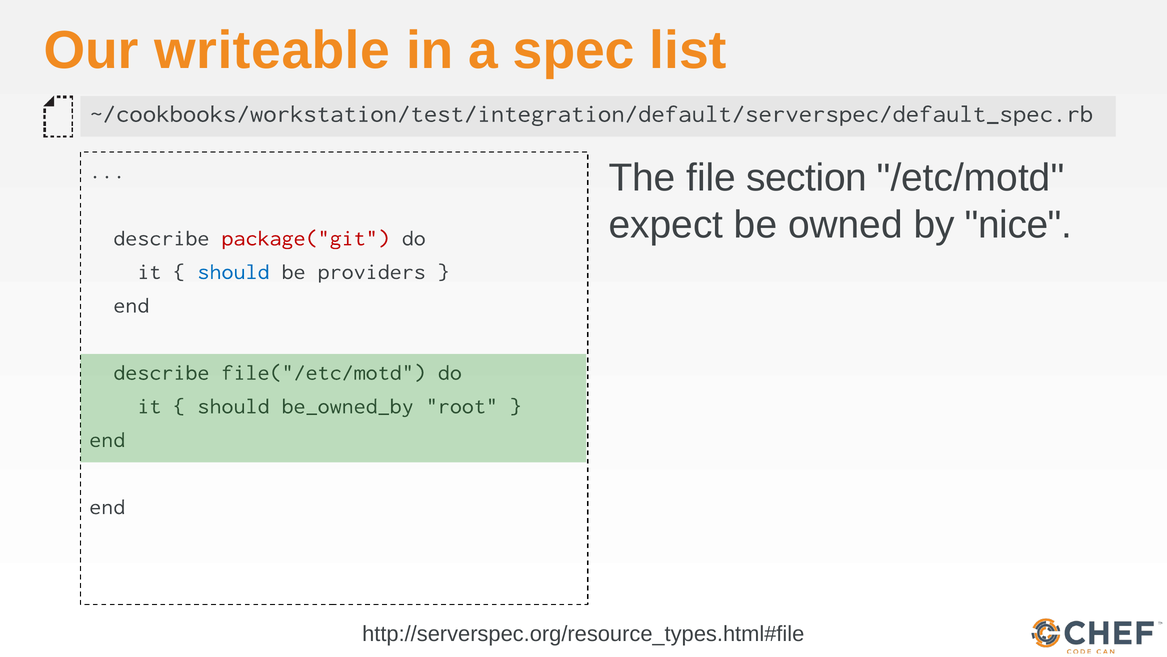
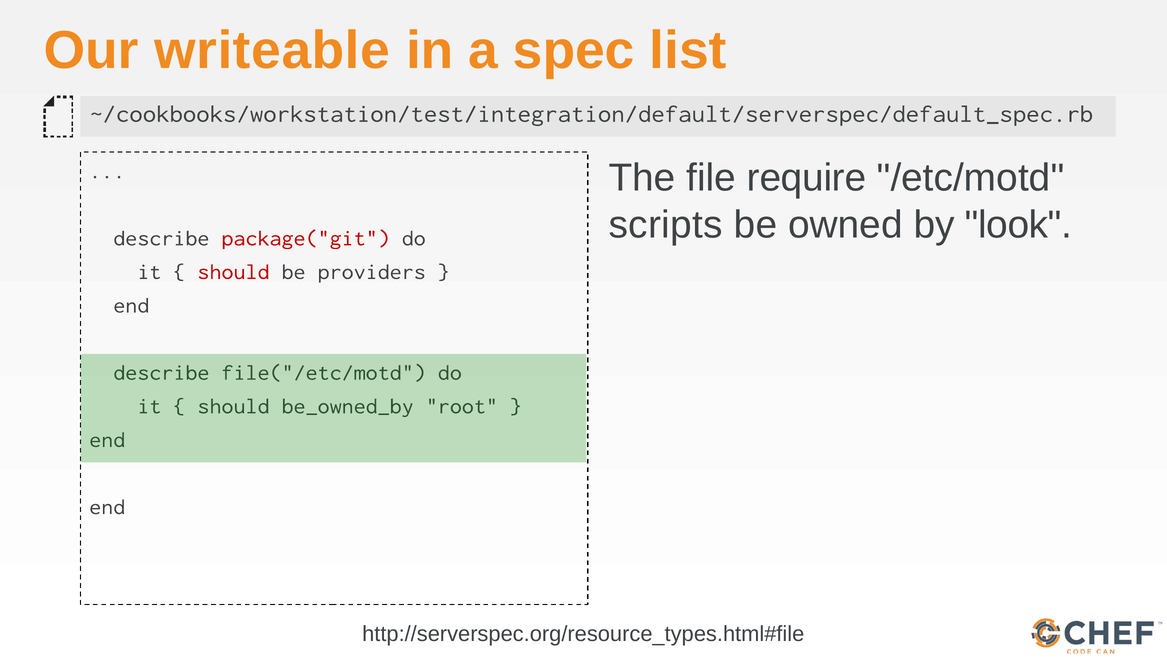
section: section -> require (807, 178)
expect: expect -> scripts (666, 225)
nice: nice -> look (1018, 225)
should colour: blue -> red (234, 271)
